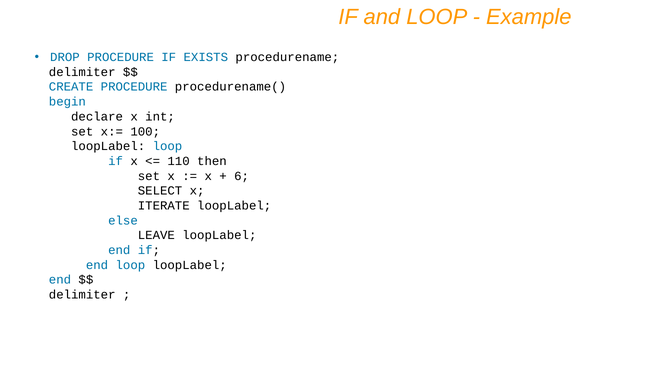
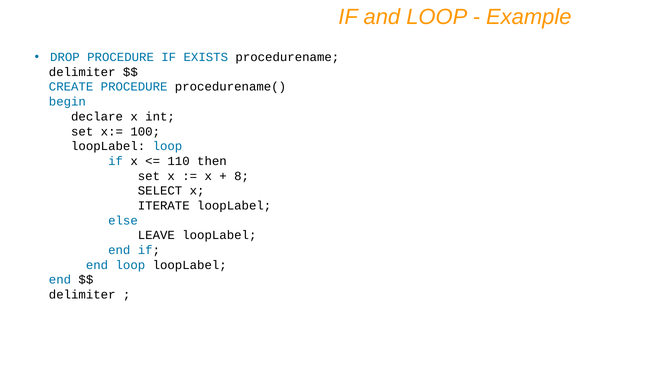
6: 6 -> 8 (242, 176)
